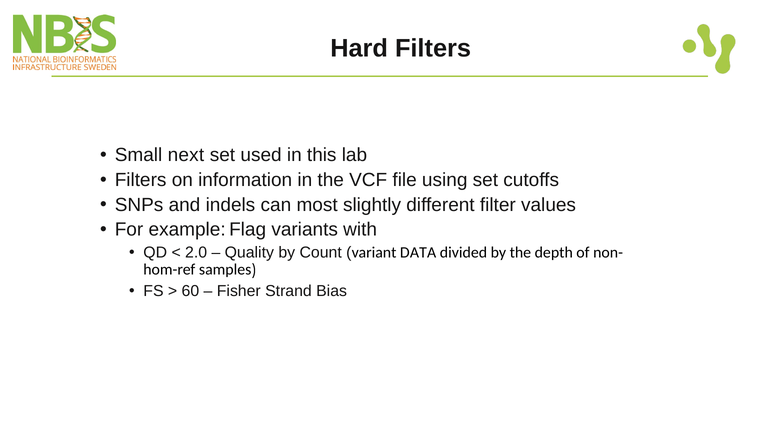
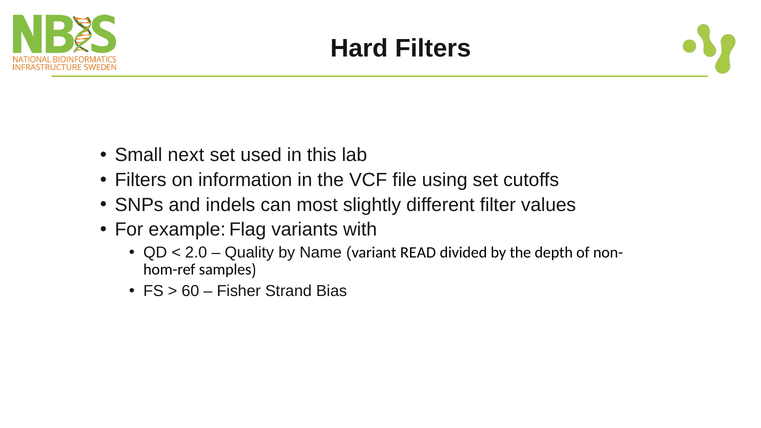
Count: Count -> Name (321, 253)
DATA: DATA -> READ (418, 253)
